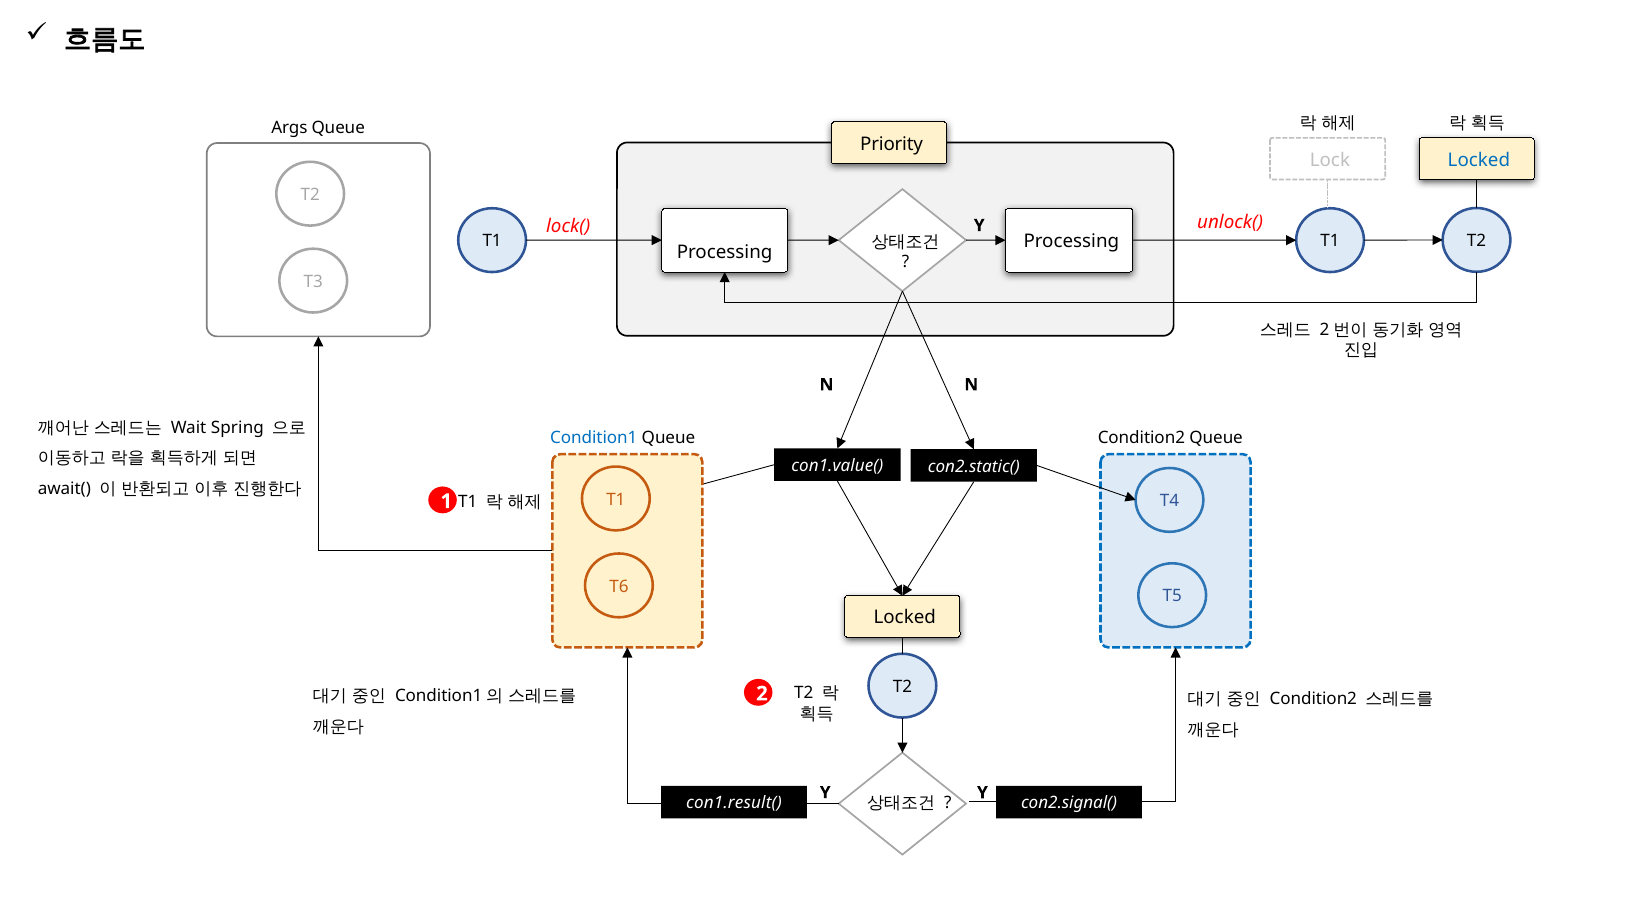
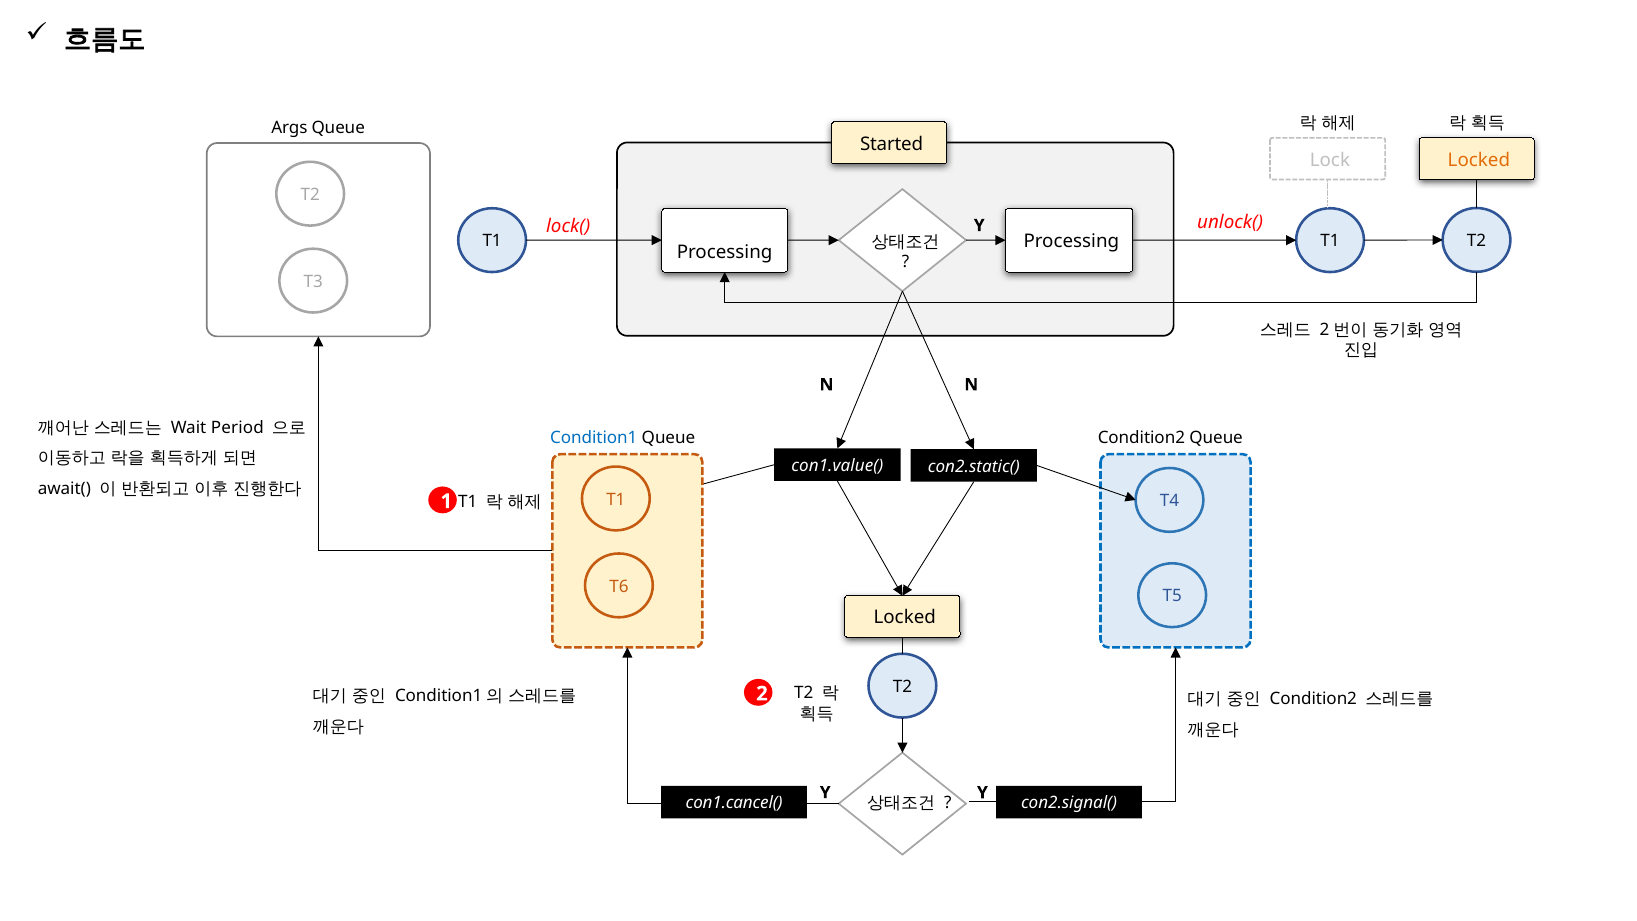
Priority: Priority -> Started (892, 144)
Locked colour: blue -> orange (1479, 160)
Spring: Spring -> Period (237, 427)
con1.result(: con1.result( -> con1.cancel( (734, 803)
